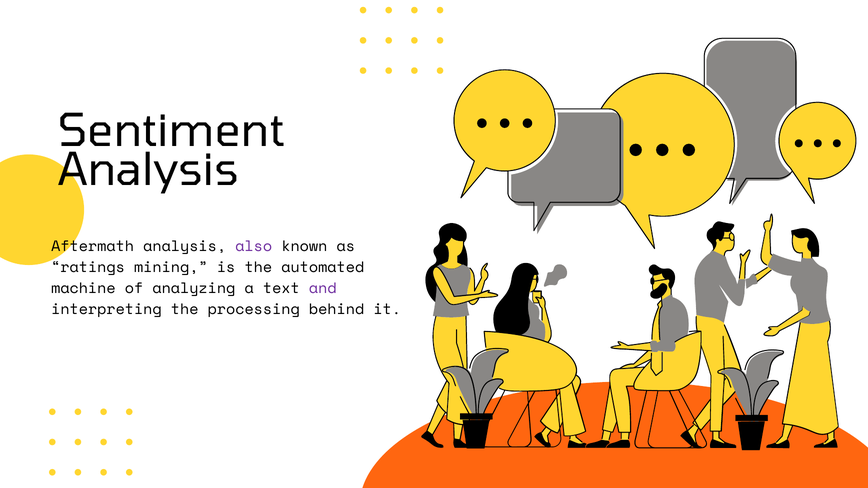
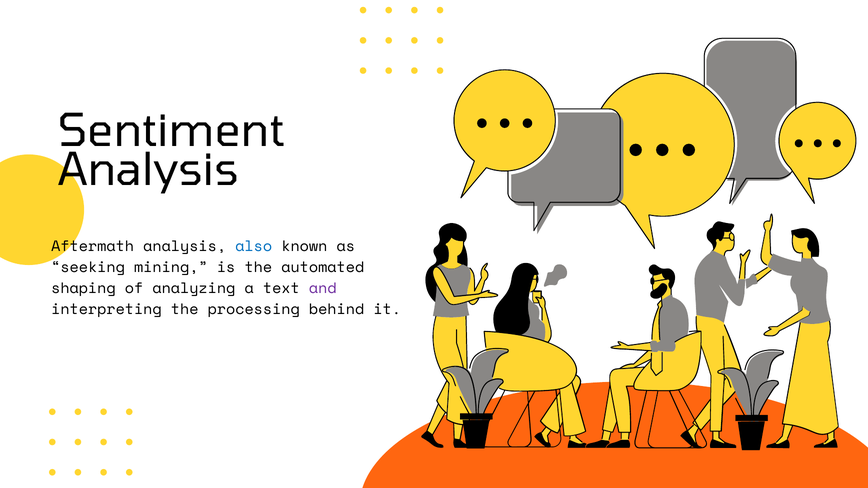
also colour: purple -> blue (254, 246)
ratings: ratings -> seeking (88, 267)
machine: machine -> shaping (83, 289)
